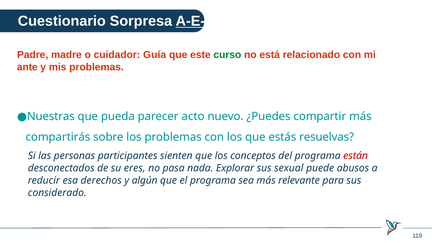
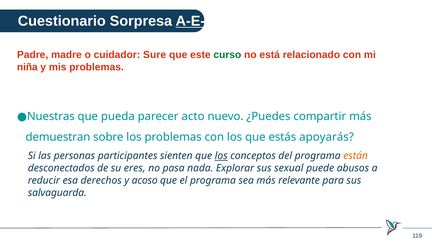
Guía: Guía -> Sure (155, 55)
ante: ante -> niña (27, 67)
compartirás: compartirás -> demuestran (58, 137)
resuelvas: resuelvas -> apoyarás (327, 137)
los underline: none -> present (221, 156)
están colour: red -> orange (356, 156)
algún: algún -> acoso (145, 180)
considerado: considerado -> salvaguarda (57, 193)
